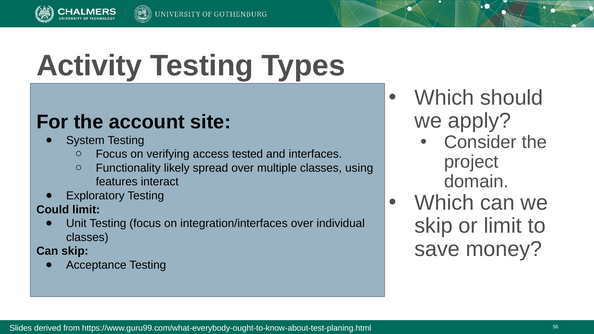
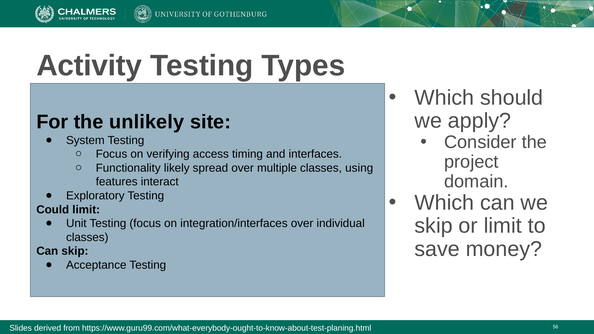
account: account -> unlikely (147, 122)
tested: tested -> timing (247, 154)
